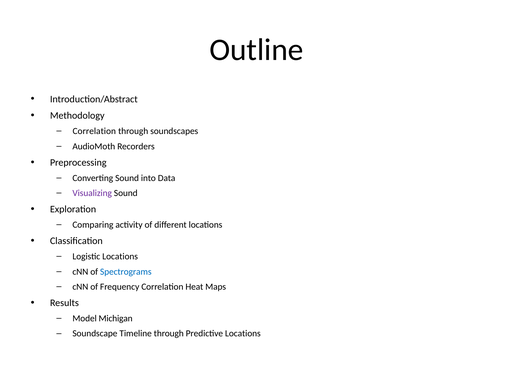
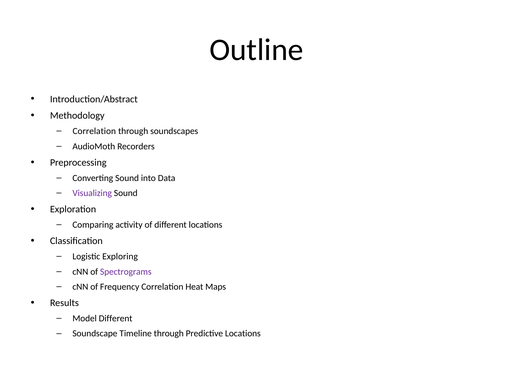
Logistic Locations: Locations -> Exploring (120, 256)
Spectrograms colour: blue -> purple (126, 271)
Model Michigan: Michigan -> Different (116, 318)
